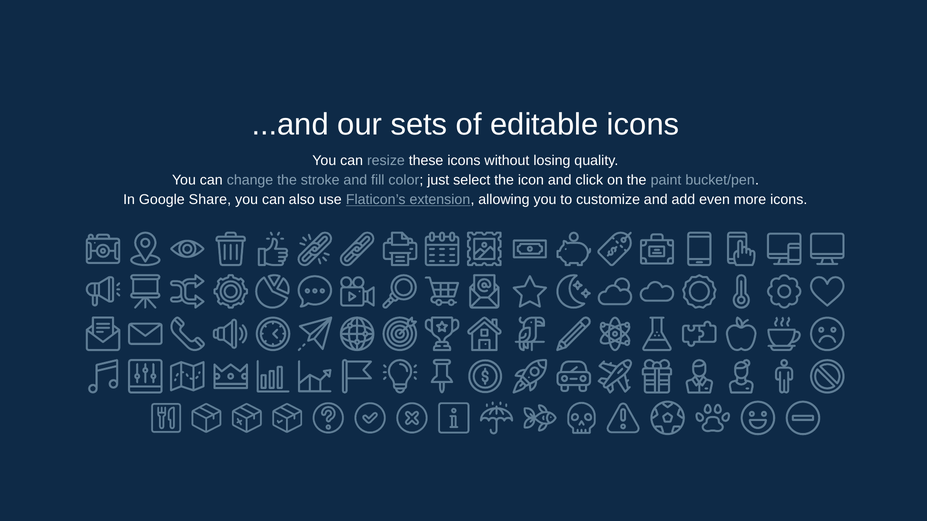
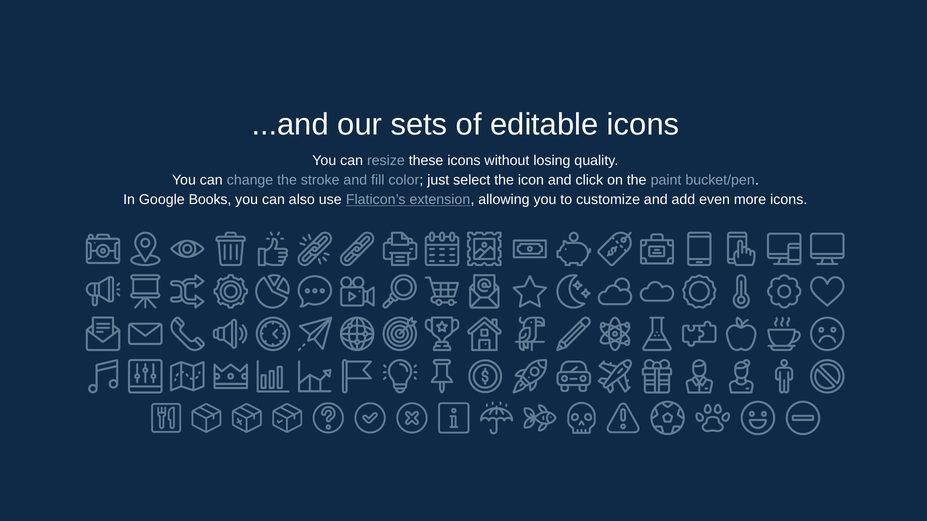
Share: Share -> Books (210, 200)
